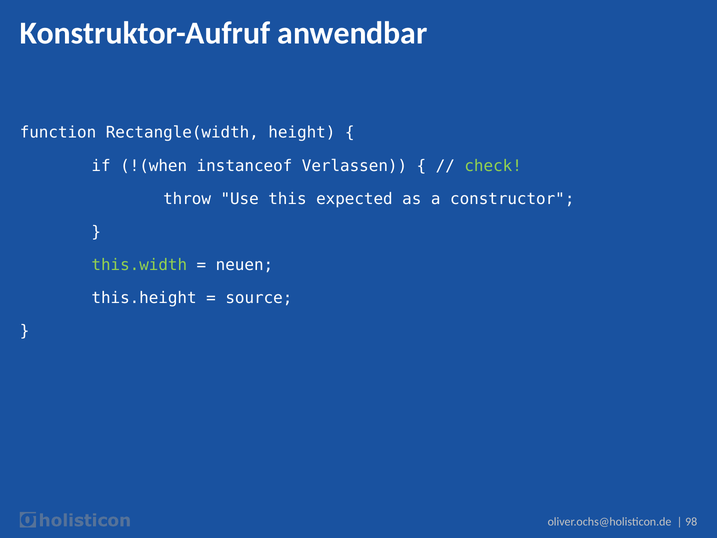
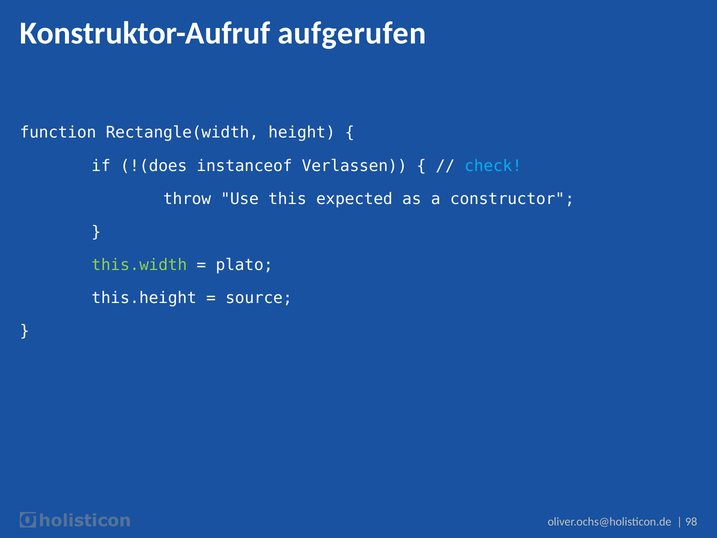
anwendbar: anwendbar -> aufgerufen (352, 33)
!(when: !(when -> !(does (154, 166)
check colour: light green -> light blue (493, 166)
neuen: neuen -> plato (244, 265)
